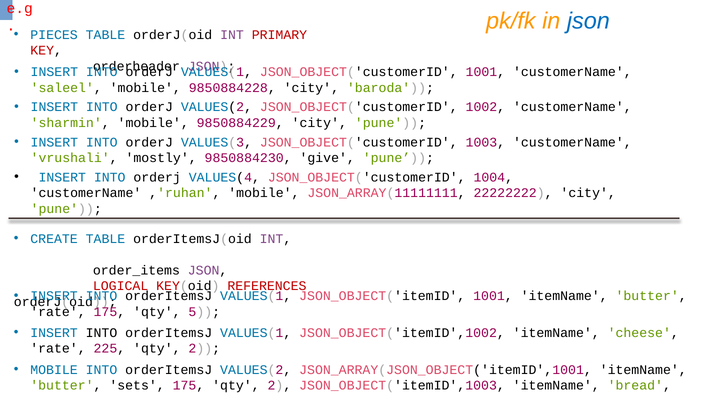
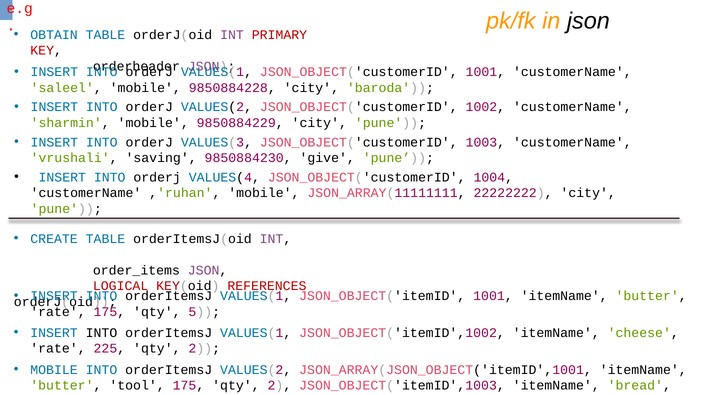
json colour: blue -> black (588, 21)
PIECES: PIECES -> OBTAIN (54, 35)
mostly: mostly -> saving (161, 158)
sets: sets -> tool (137, 386)
